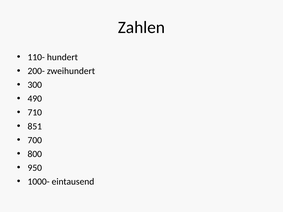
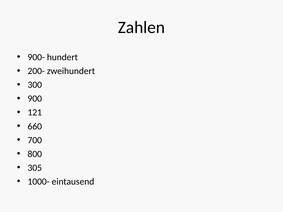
110-: 110- -> 900- (36, 57)
490: 490 -> 900 (35, 99)
710: 710 -> 121 (35, 113)
851: 851 -> 660 (35, 126)
950: 950 -> 305 (35, 168)
